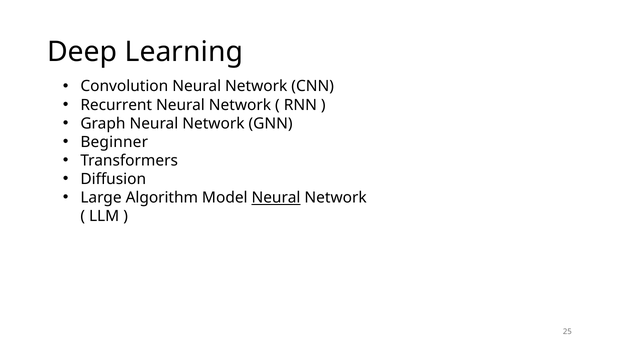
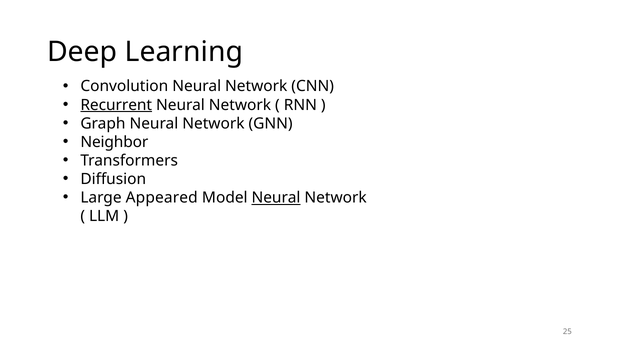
Recurrent underline: none -> present (116, 105)
Beginner: Beginner -> Neighbor (114, 142)
Algorithm: Algorithm -> Appeared (162, 198)
